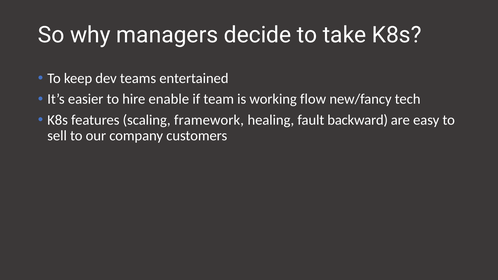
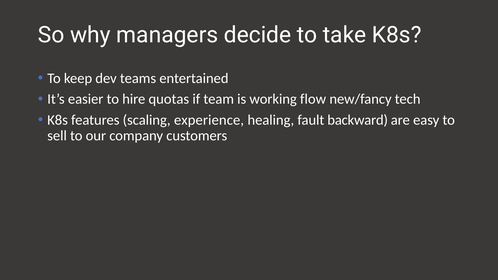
enable: enable -> quotas (169, 99)
framework: framework -> experience (209, 120)
